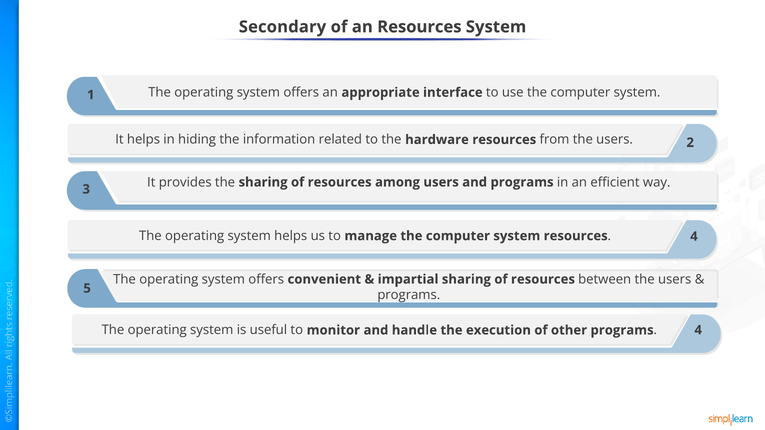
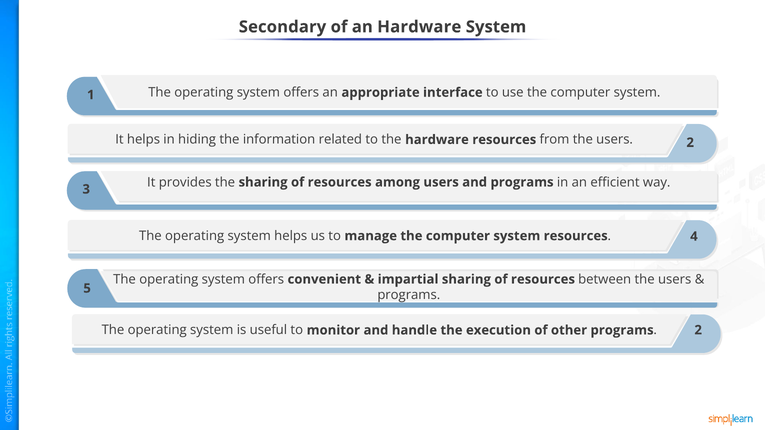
an Resources: Resources -> Hardware (419, 27)
4: 4 -> 2 (698, 330)
